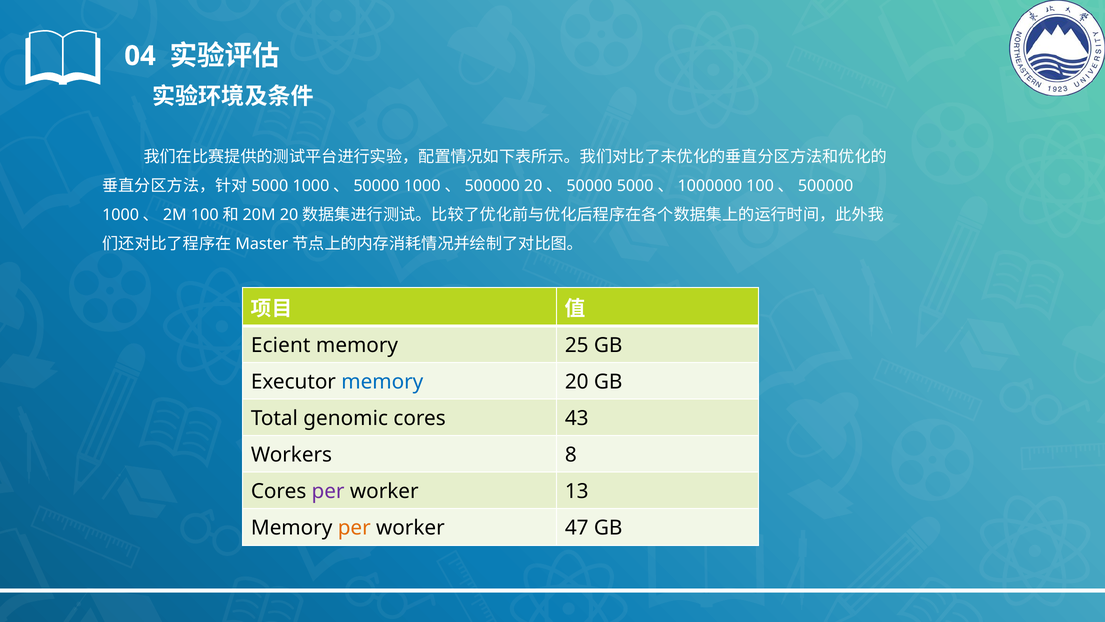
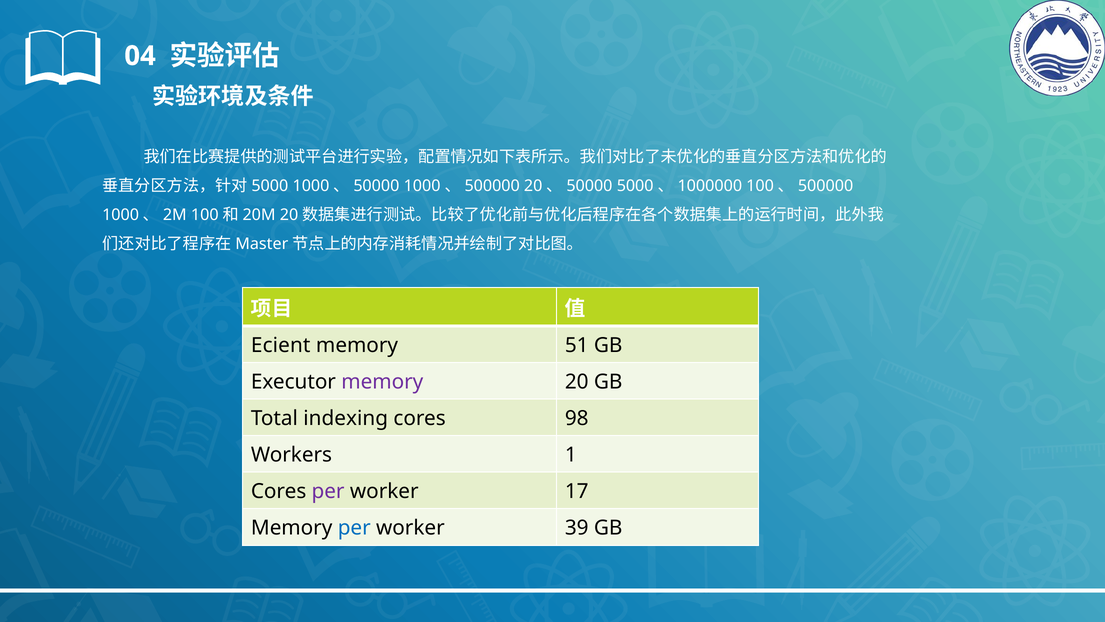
25: 25 -> 51 (577, 345)
memory colour: blue -> purple (382, 382)
genomic: genomic -> indexing (346, 418)
43: 43 -> 98 (577, 418)
8: 8 -> 1 (571, 455)
13: 13 -> 17 (577, 491)
per colour: orange -> blue (354, 528)
47: 47 -> 39 (577, 528)
